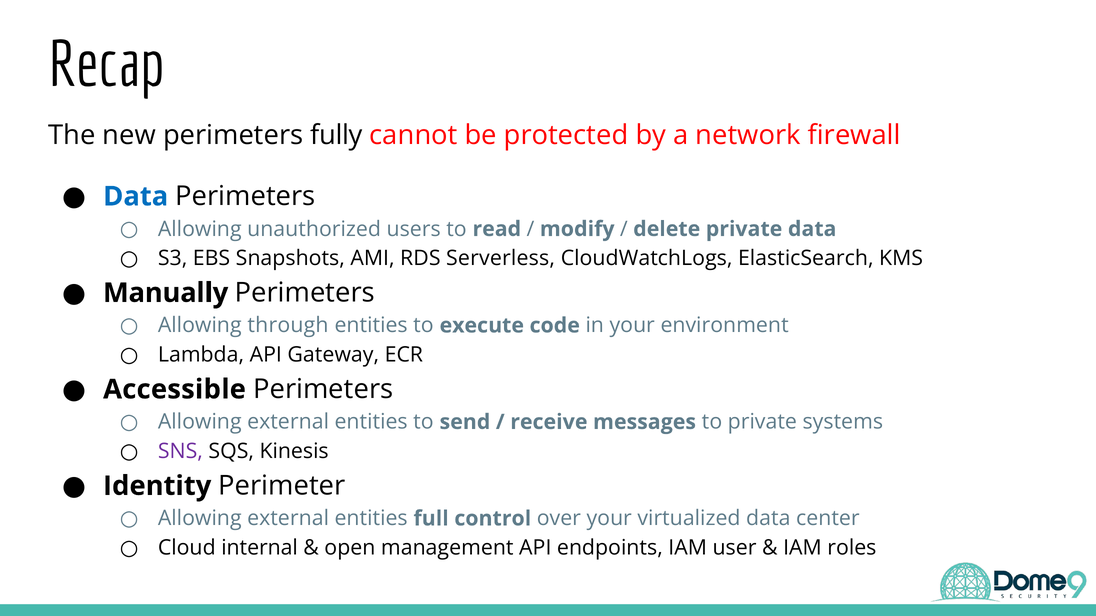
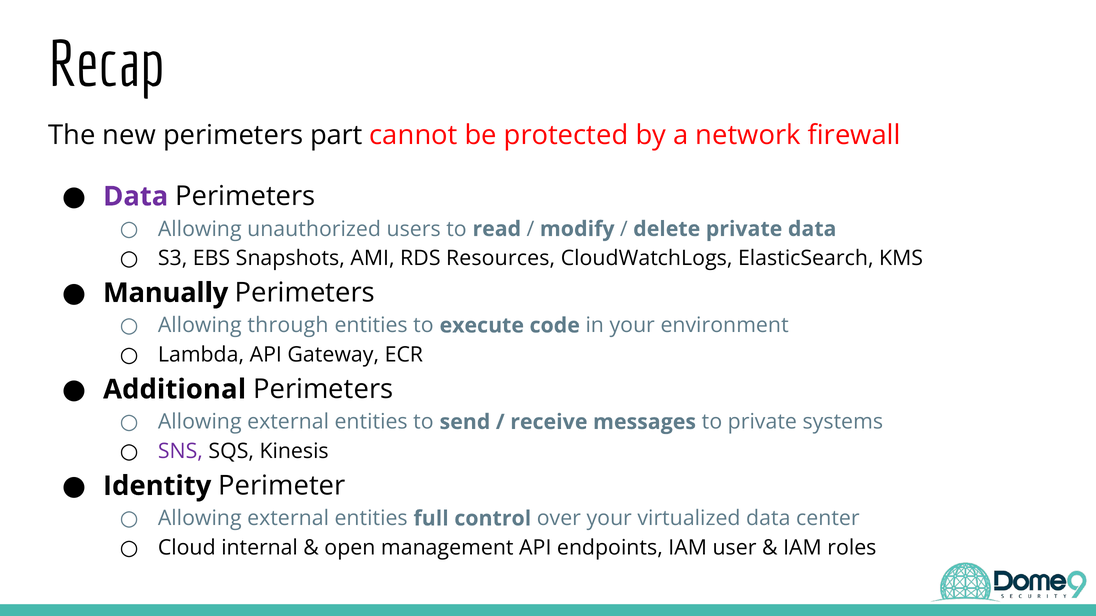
fully: fully -> part (336, 136)
Data colour: blue -> purple (136, 197)
Serverless: Serverless -> Resources (501, 259)
Accessible: Accessible -> Additional (175, 390)
